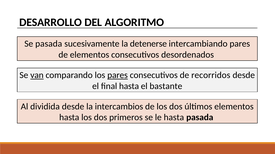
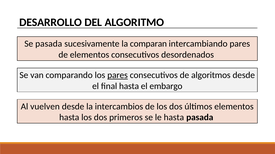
detenerse: detenerse -> comparan (148, 44)
van underline: present -> none (37, 75)
recorridos: recorridos -> algoritmos (211, 75)
bastante: bastante -> embargo (166, 86)
dividida: dividida -> vuelven (45, 107)
